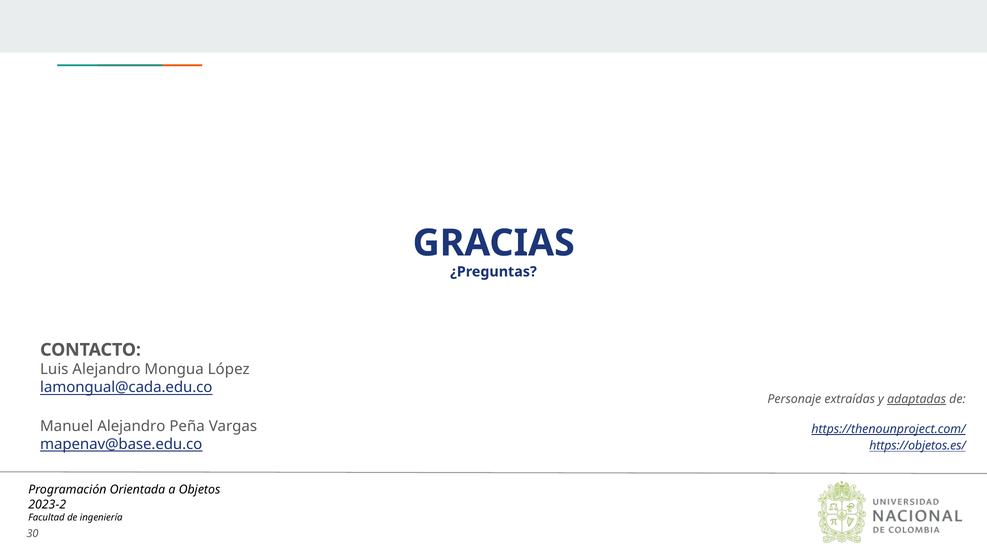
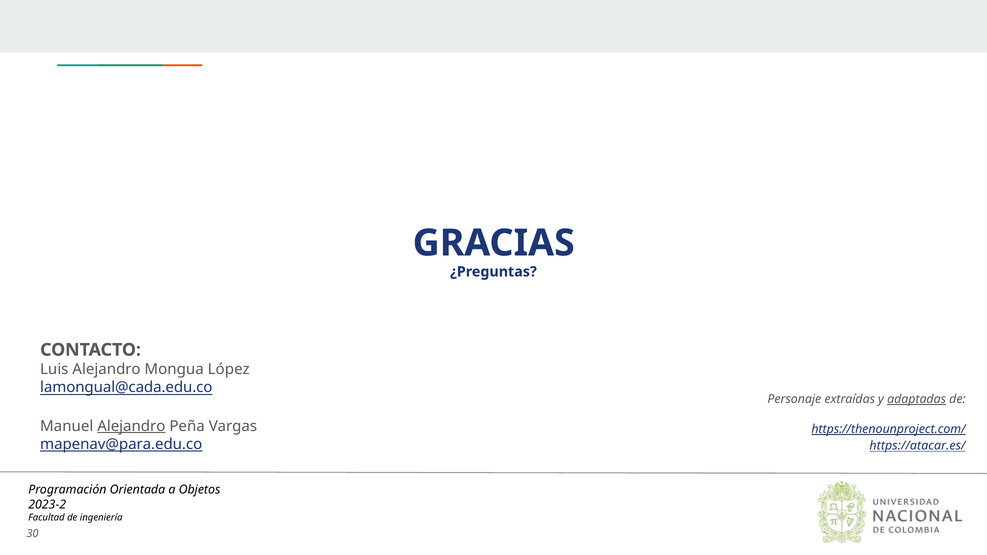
Alejandro underline: none -> present (131, 426)
mapenav@base.edu.co: mapenav@base.edu.co -> mapenav@para.edu.co (121, 444)
https://objetos.es/: https://objetos.es/ -> https://atacar.es/ (917, 446)
